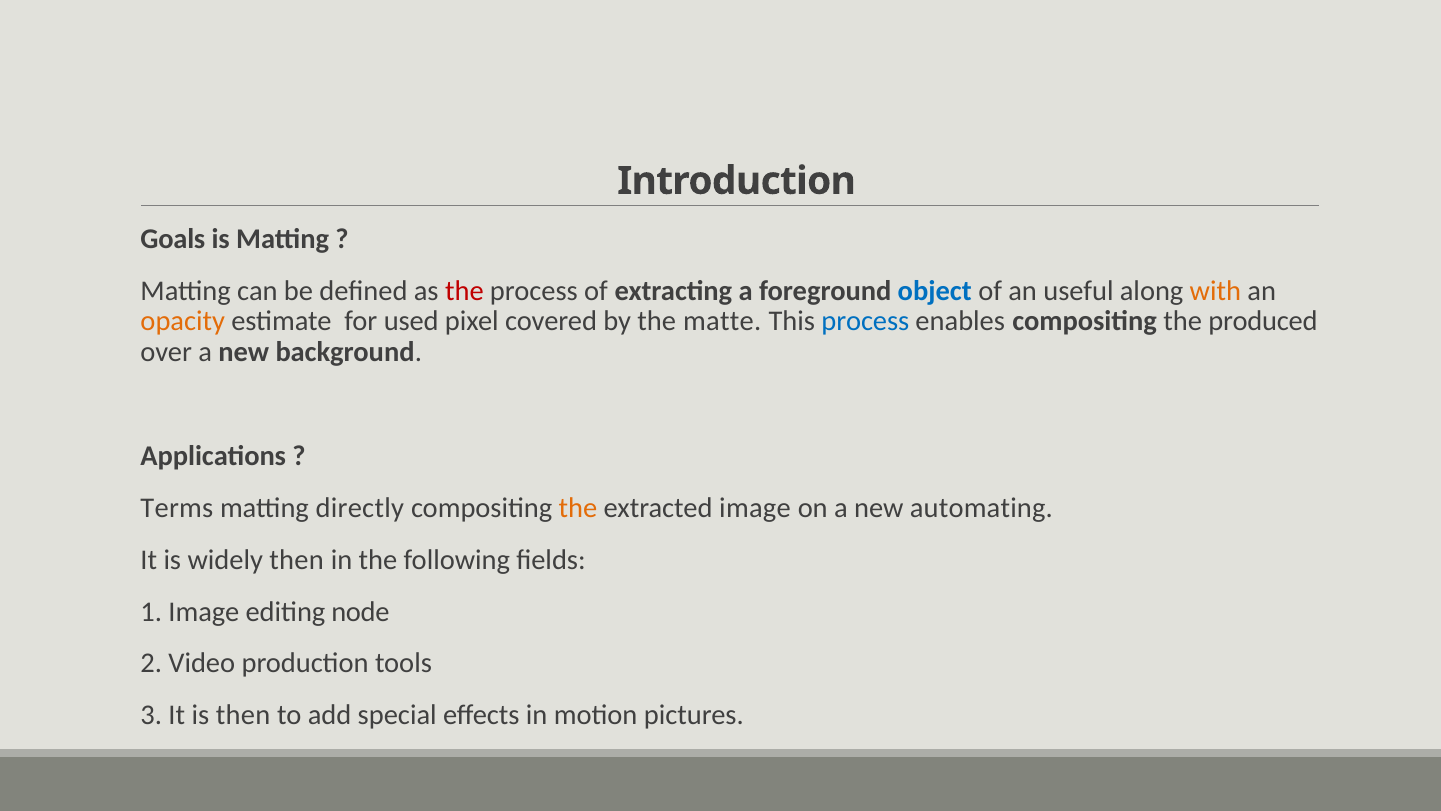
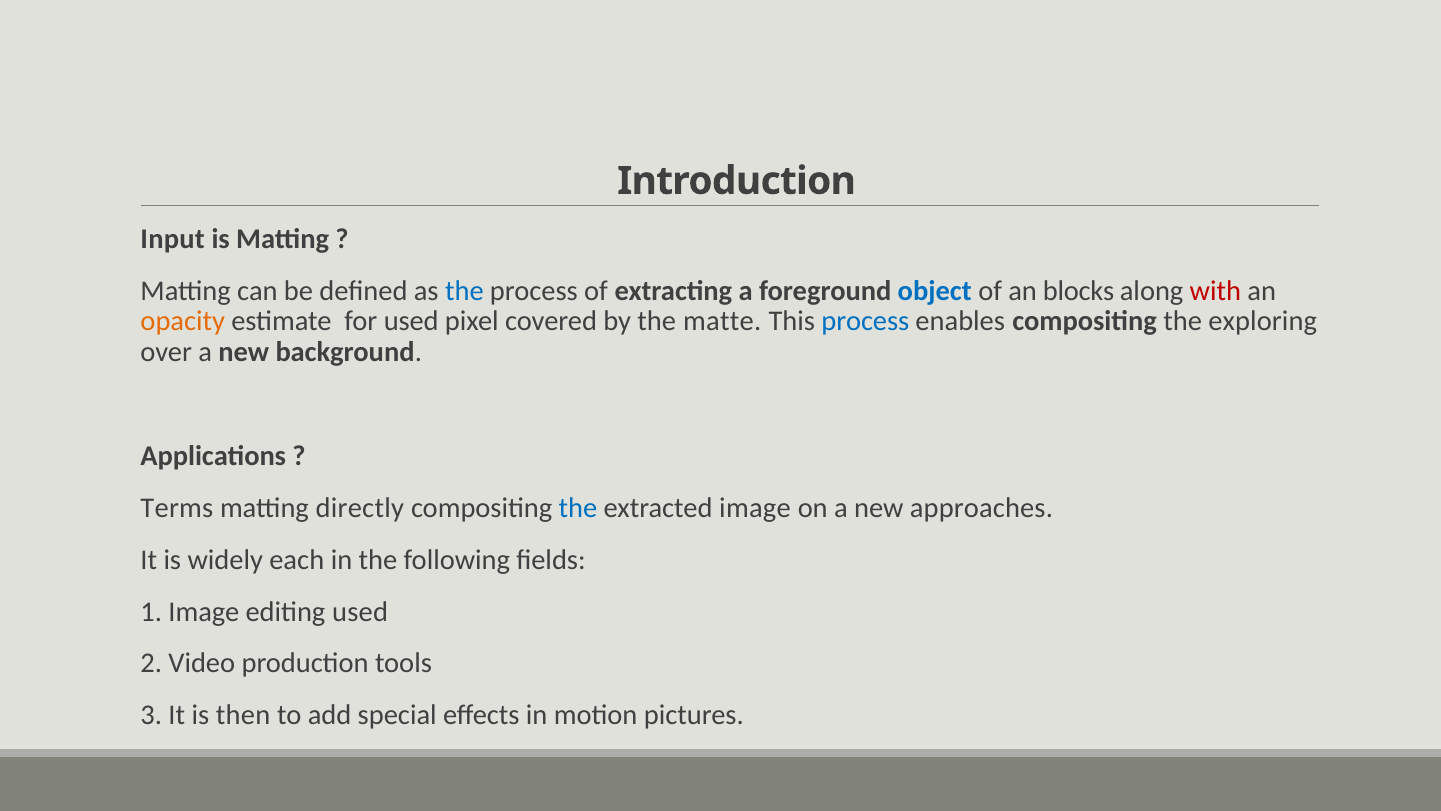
Goals: Goals -> Input (173, 239)
the colour: red -> blue (464, 291)
useful: useful -> blocks (1079, 291)
with colour: orange -> red (1215, 291)
produced: produced -> exploring (1263, 321)
the colour: orange -> blue (578, 508)
automating: automating -> approaches (981, 508)
widely then: then -> each (297, 559)
editing node: node -> used (360, 611)
